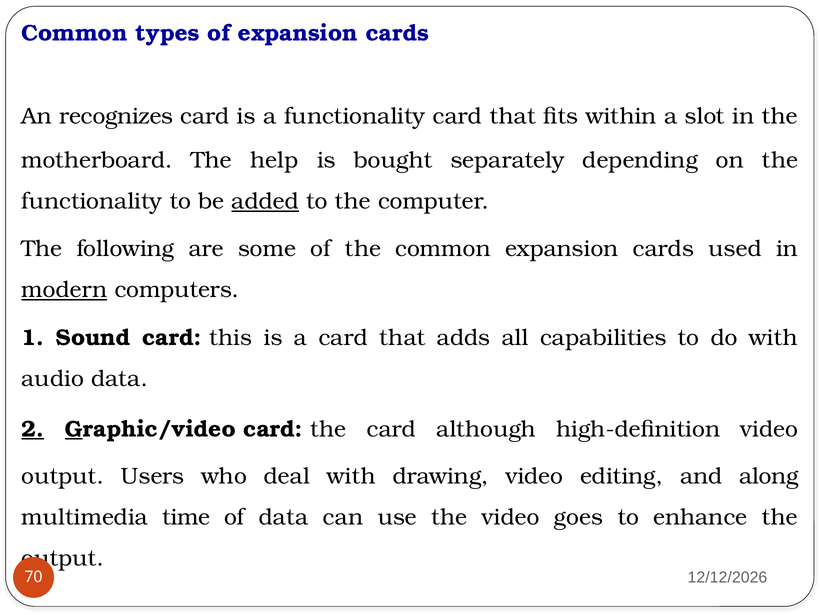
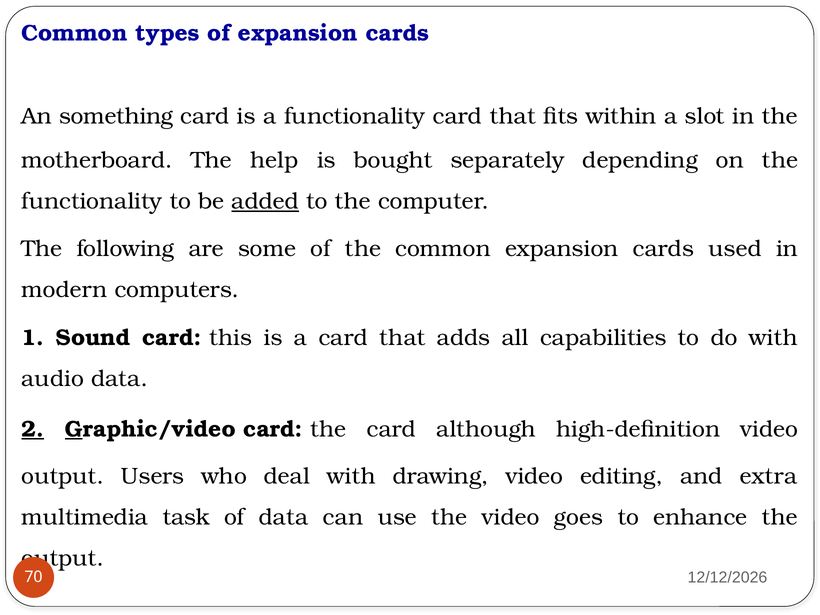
recognizes: recognizes -> something (116, 116)
modern underline: present -> none (64, 290)
along: along -> extra (769, 476)
time: time -> task (186, 517)
